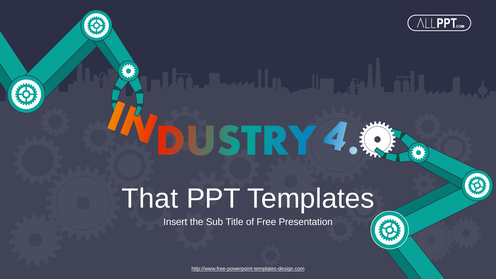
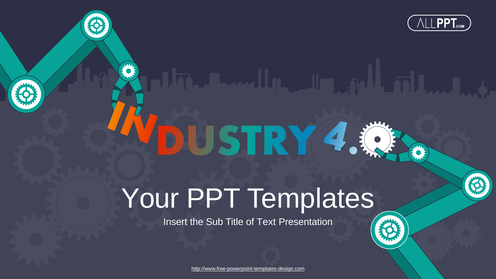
That: That -> Your (150, 199)
Free: Free -> Text (266, 222)
